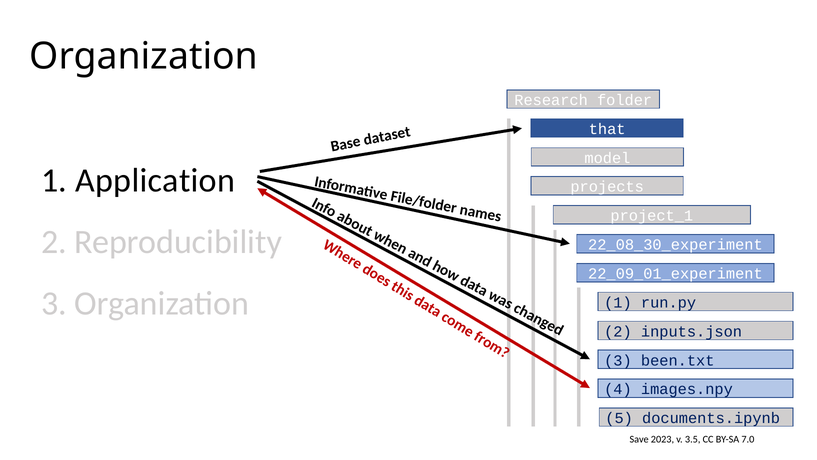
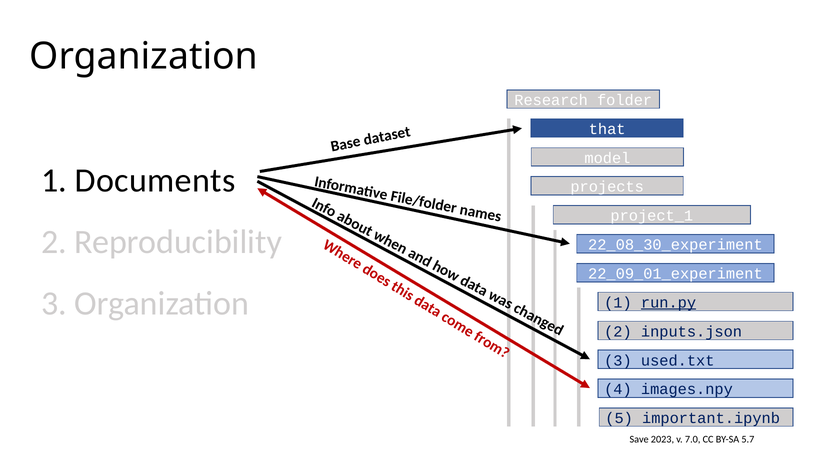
Application: Application -> Documents (155, 180)
run.py underline: none -> present (669, 302)
been.txt: been.txt -> used.txt (678, 360)
documents.ipynb: documents.ipynb -> important.ipynb (711, 418)
3.5: 3.5 -> 7.0 (693, 439)
7.0: 7.0 -> 5.7 (748, 439)
